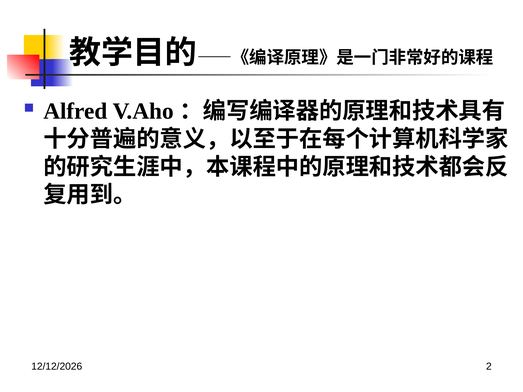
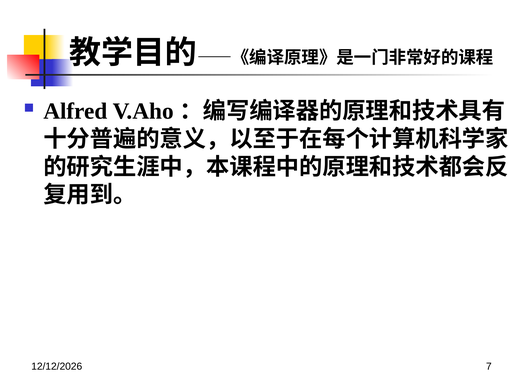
2: 2 -> 7 (489, 367)
